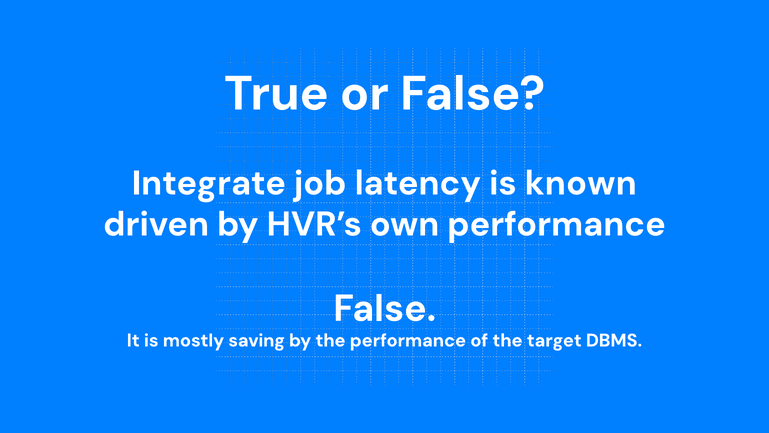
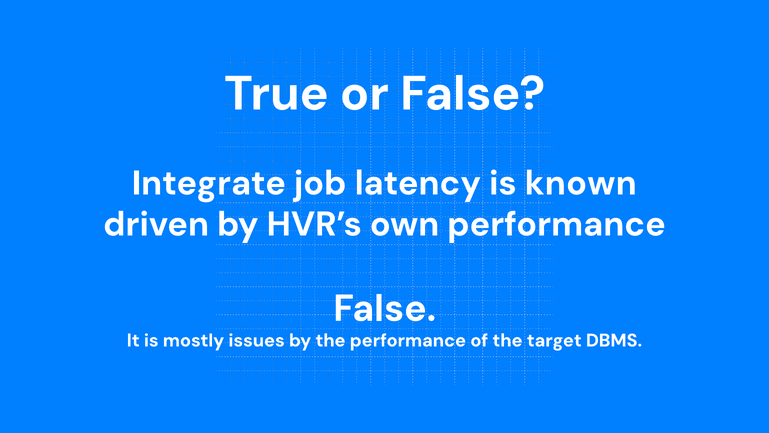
saving: saving -> issues (257, 340)
